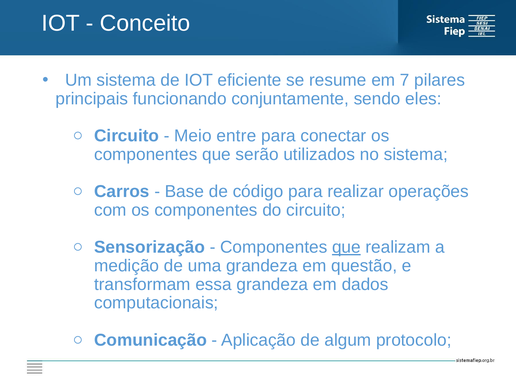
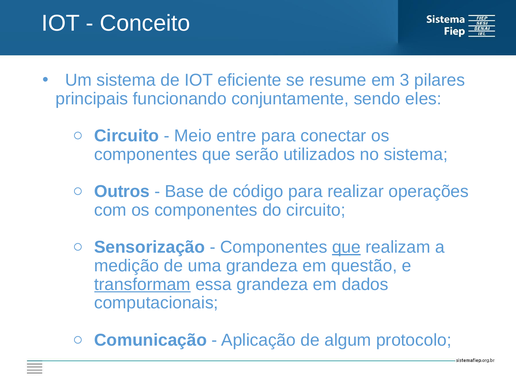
7: 7 -> 3 (405, 80)
Carros: Carros -> Outros (122, 192)
transformam underline: none -> present (142, 284)
